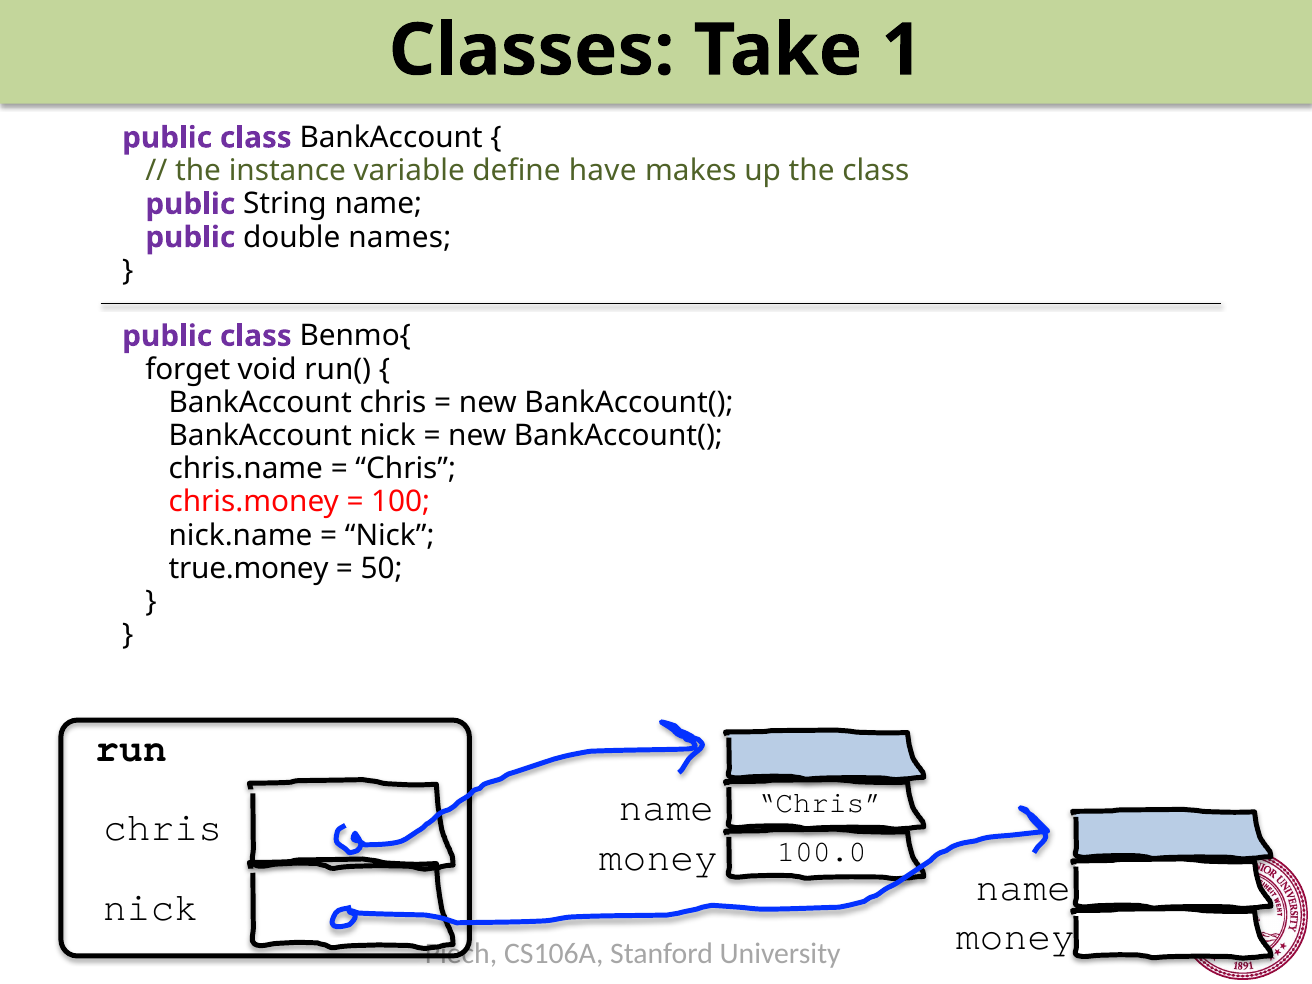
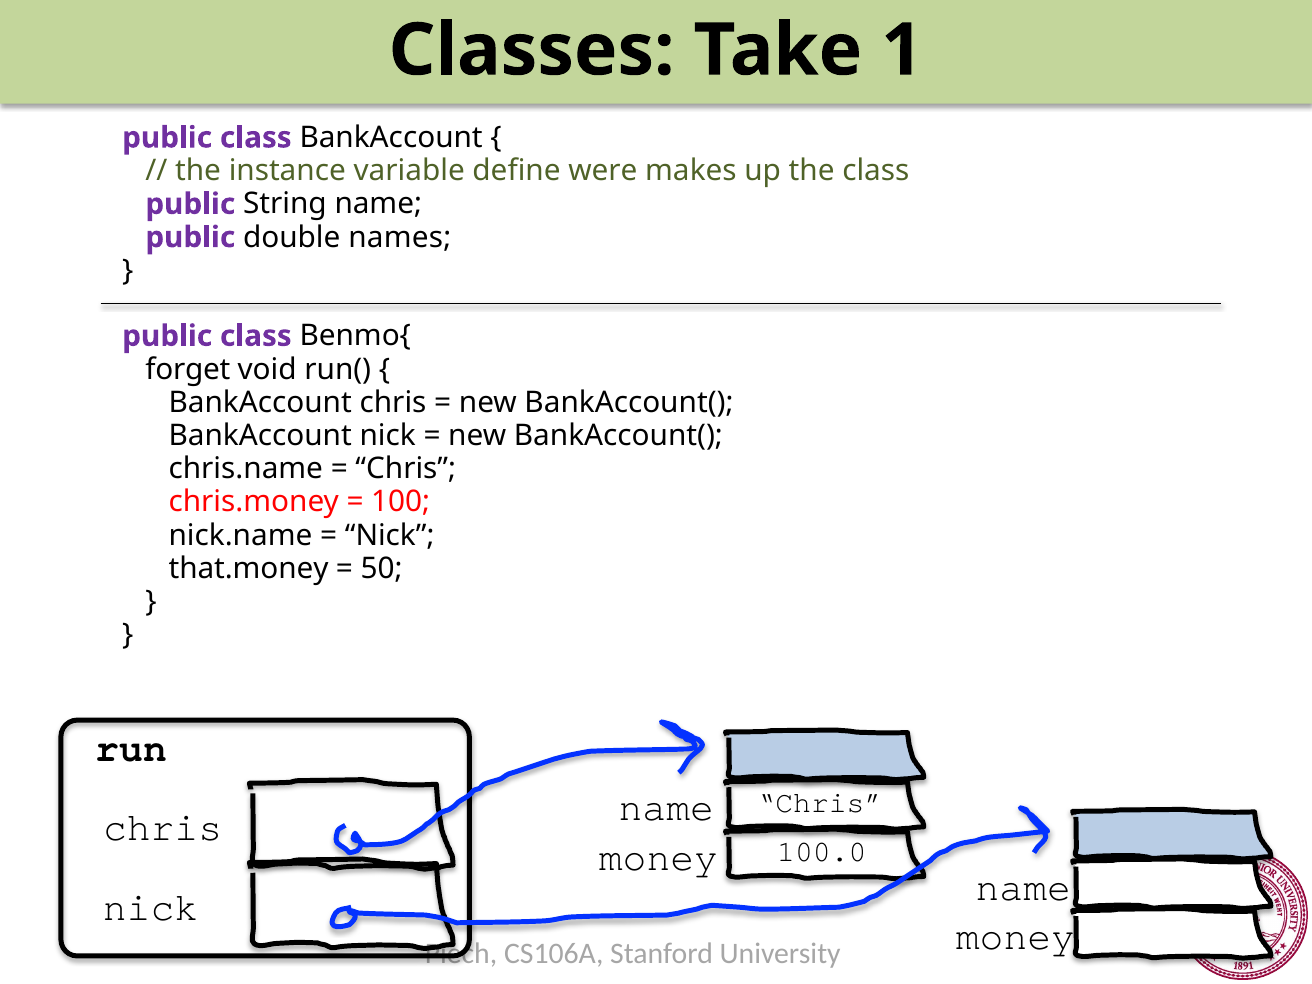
have: have -> were (603, 171)
true.money: true.money -> that.money (249, 569)
